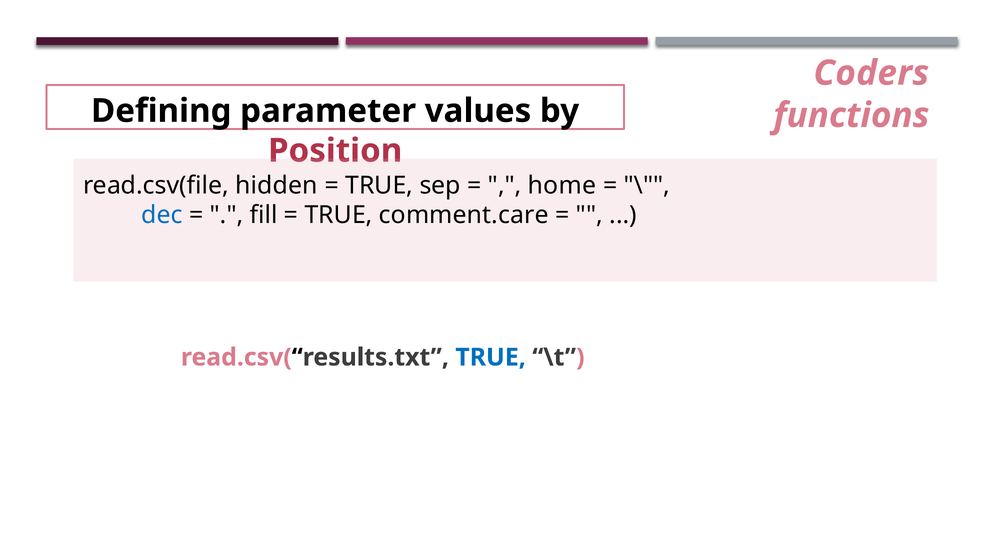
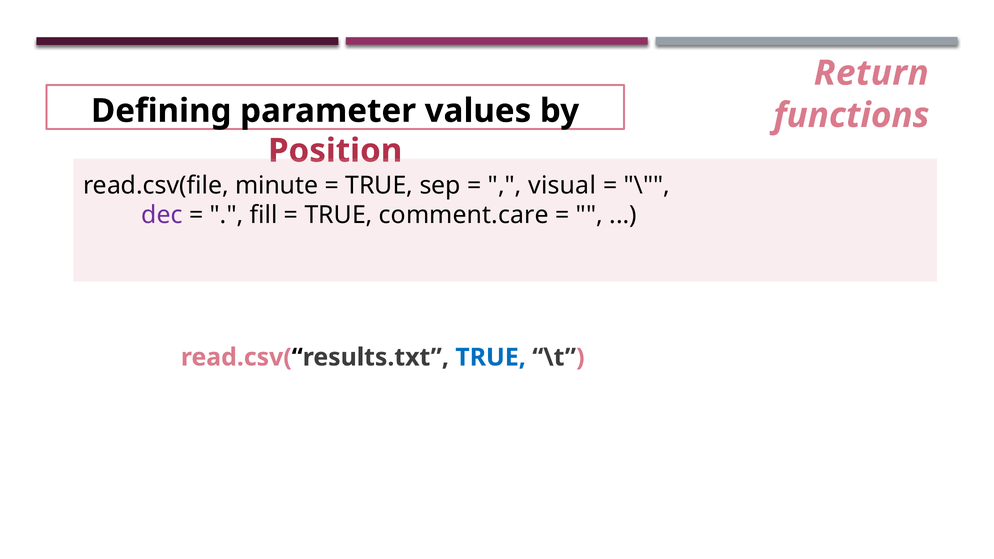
Coders: Coders -> Return (871, 73)
hidden: hidden -> minute (277, 185)
home: home -> visual (562, 185)
dec colour: blue -> purple (162, 215)
